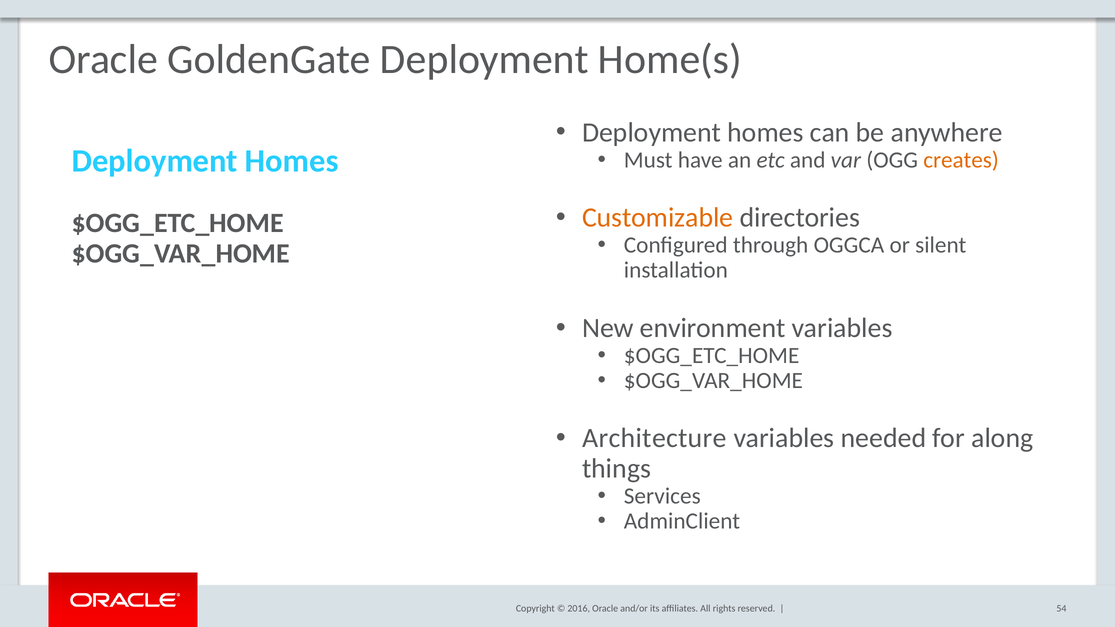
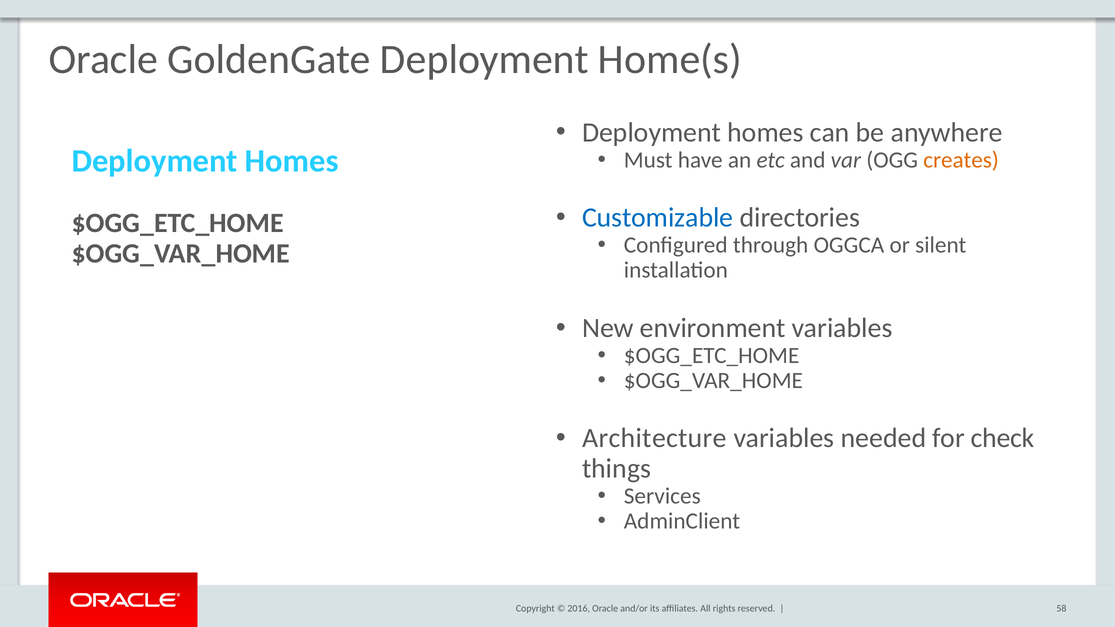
Customizable colour: orange -> blue (658, 218)
along: along -> check (1002, 439)
54: 54 -> 58 (1061, 609)
